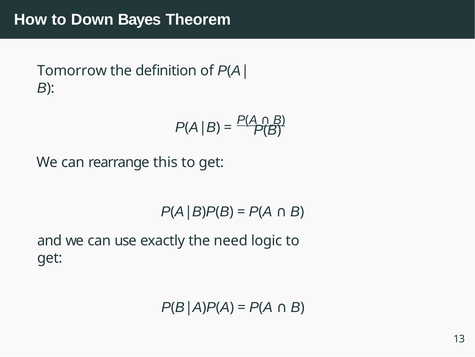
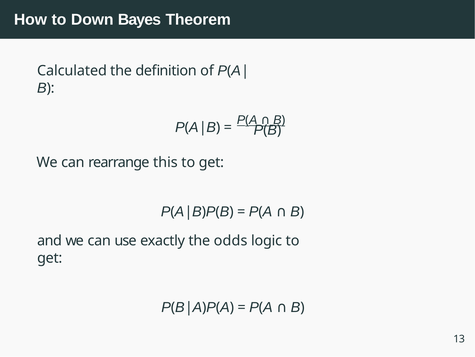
Tomorrow: Tomorrow -> Calculated (72, 71)
need: need -> odds (231, 240)
